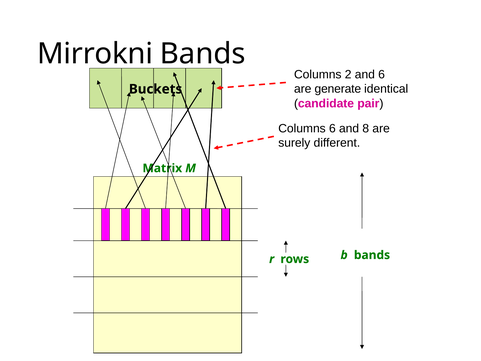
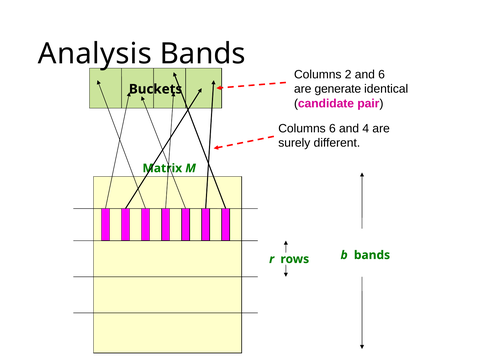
Mirrokni: Mirrokni -> Analysis (95, 54)
8: 8 -> 4 (366, 128)
